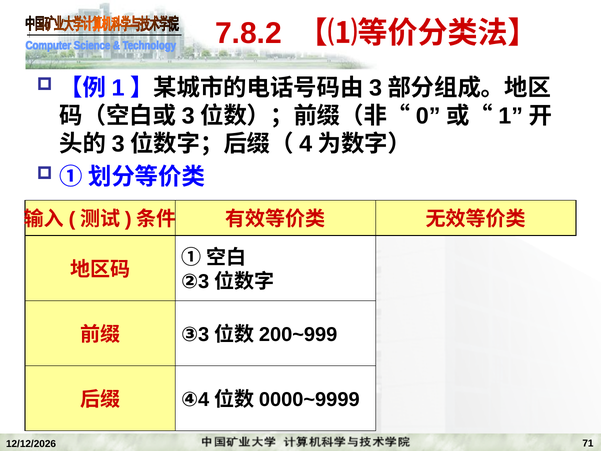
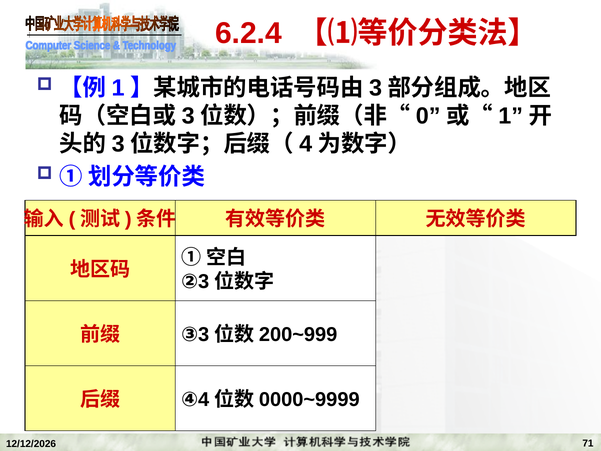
7.8.2: 7.8.2 -> 6.2.4 (249, 33)
